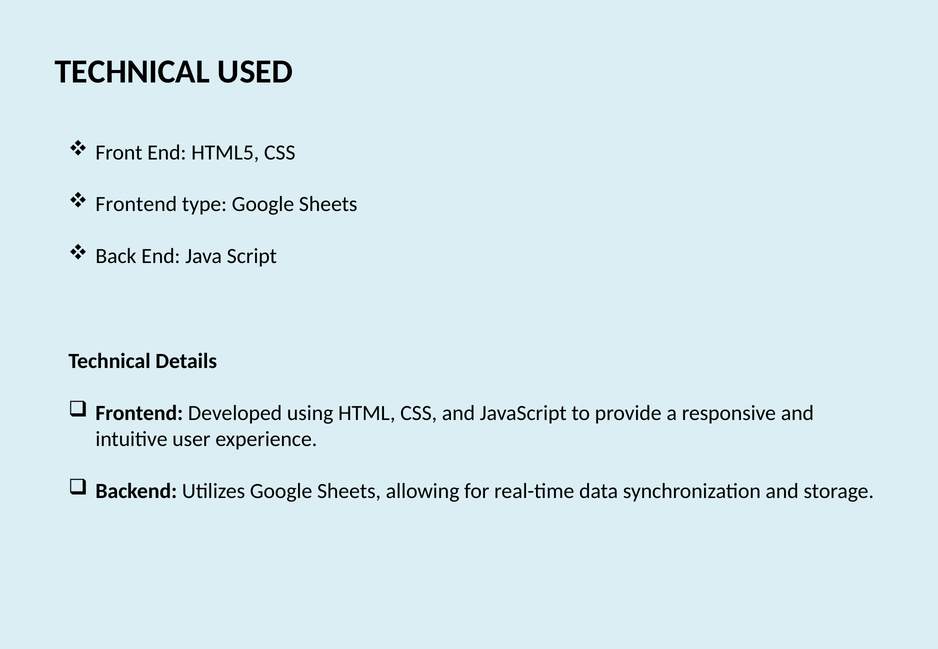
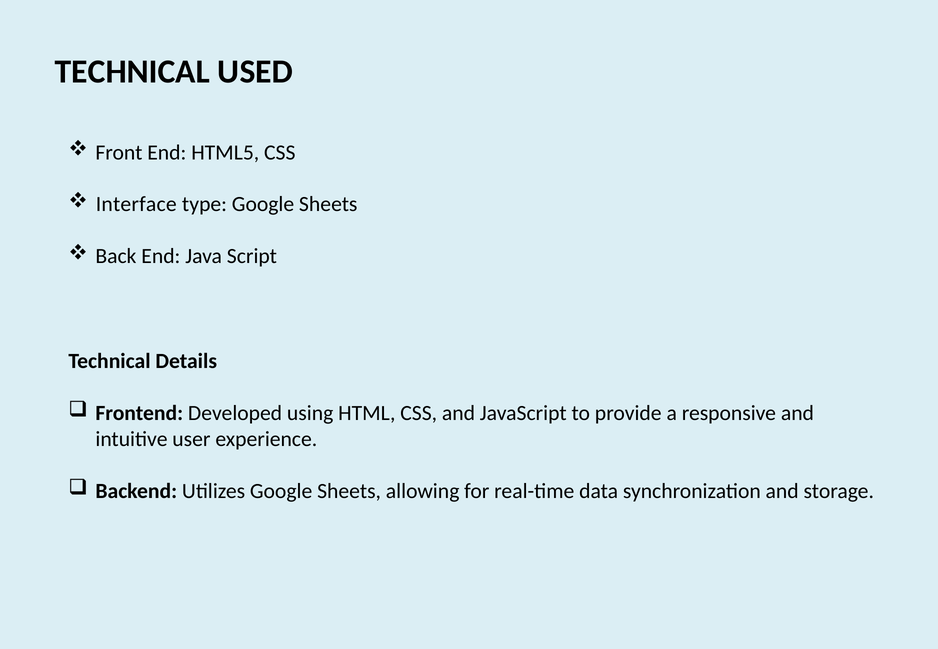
Frontend: Frontend -> Interface (136, 204)
